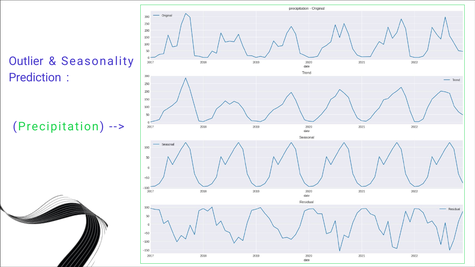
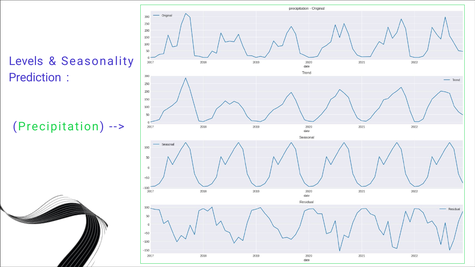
Outlier: Outlier -> Levels (26, 61)
